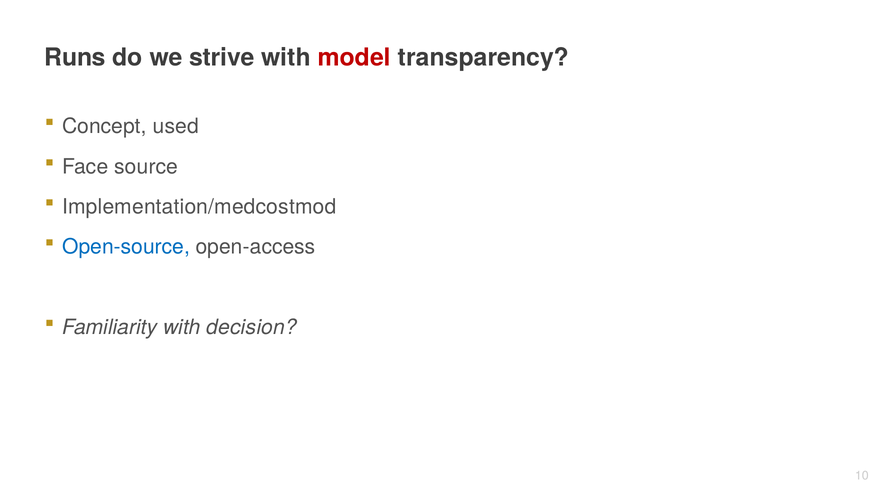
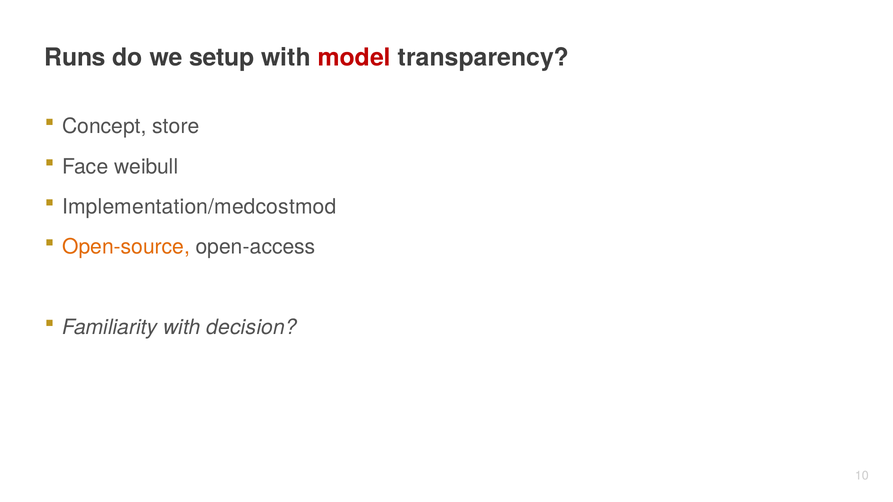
strive: strive -> setup (222, 58)
used: used -> store (176, 127)
source: source -> weibull (146, 167)
Open-source colour: blue -> orange (126, 247)
